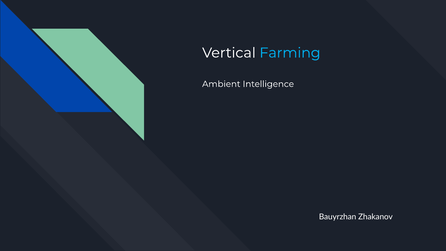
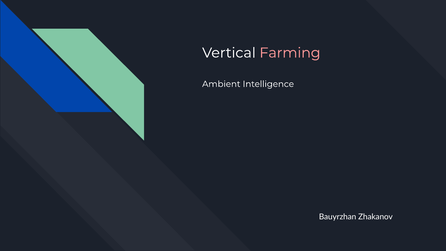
Farming colour: light blue -> pink (290, 53)
